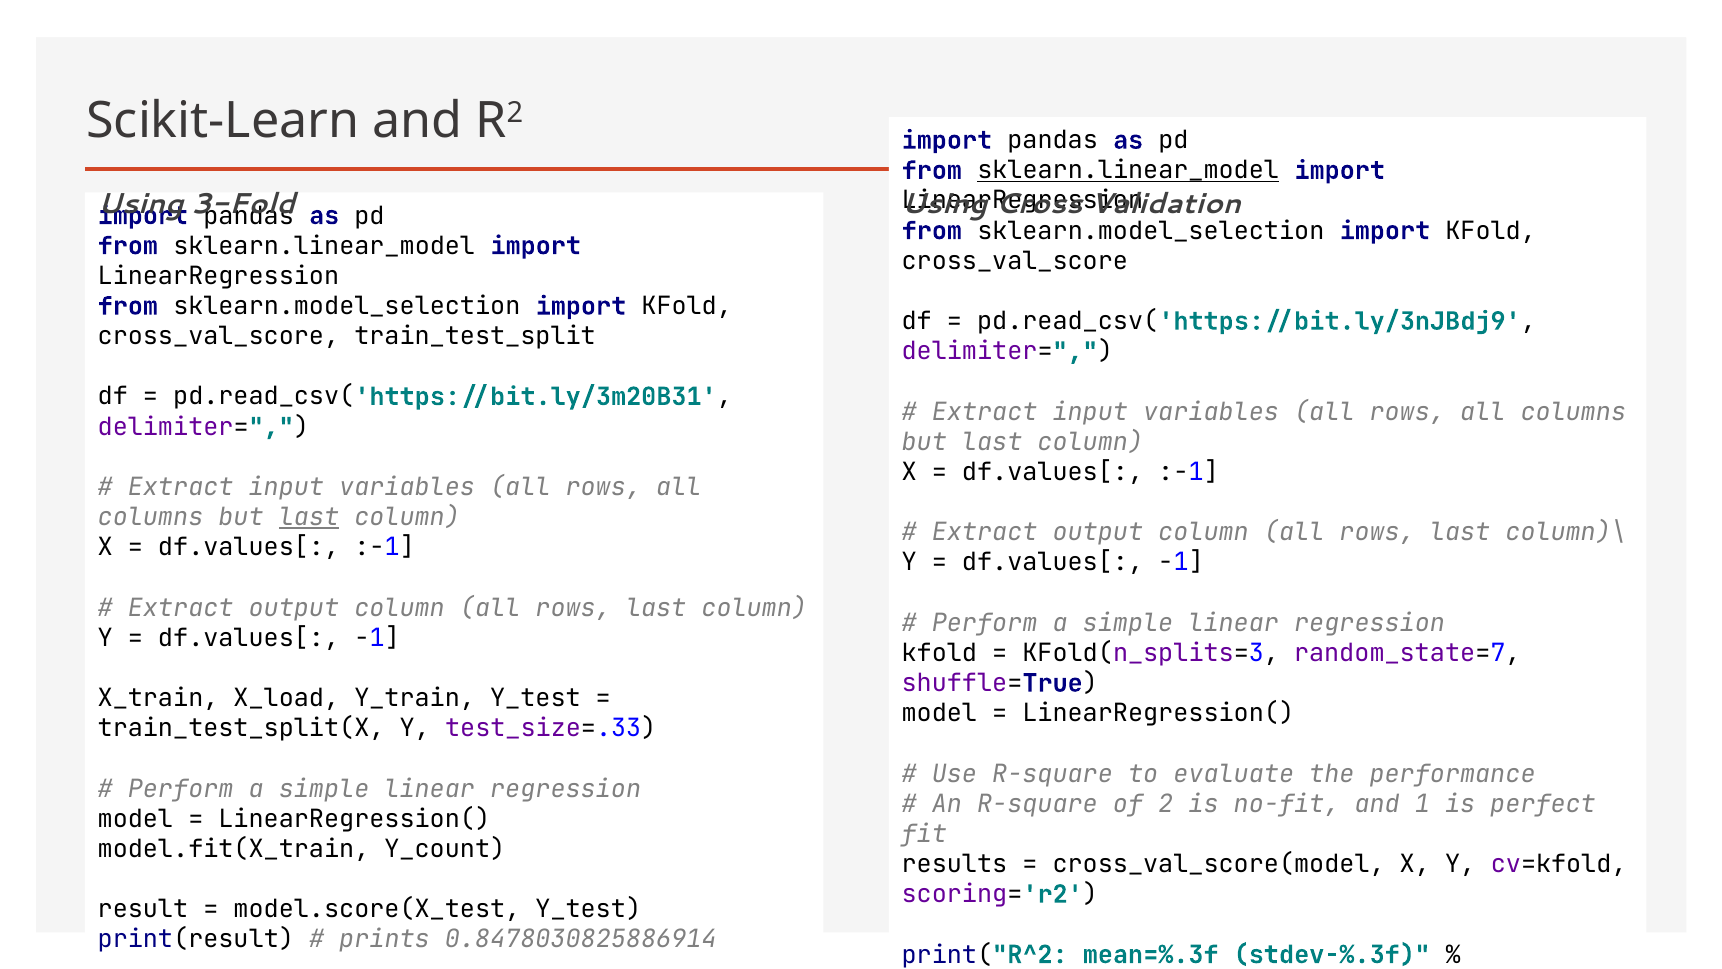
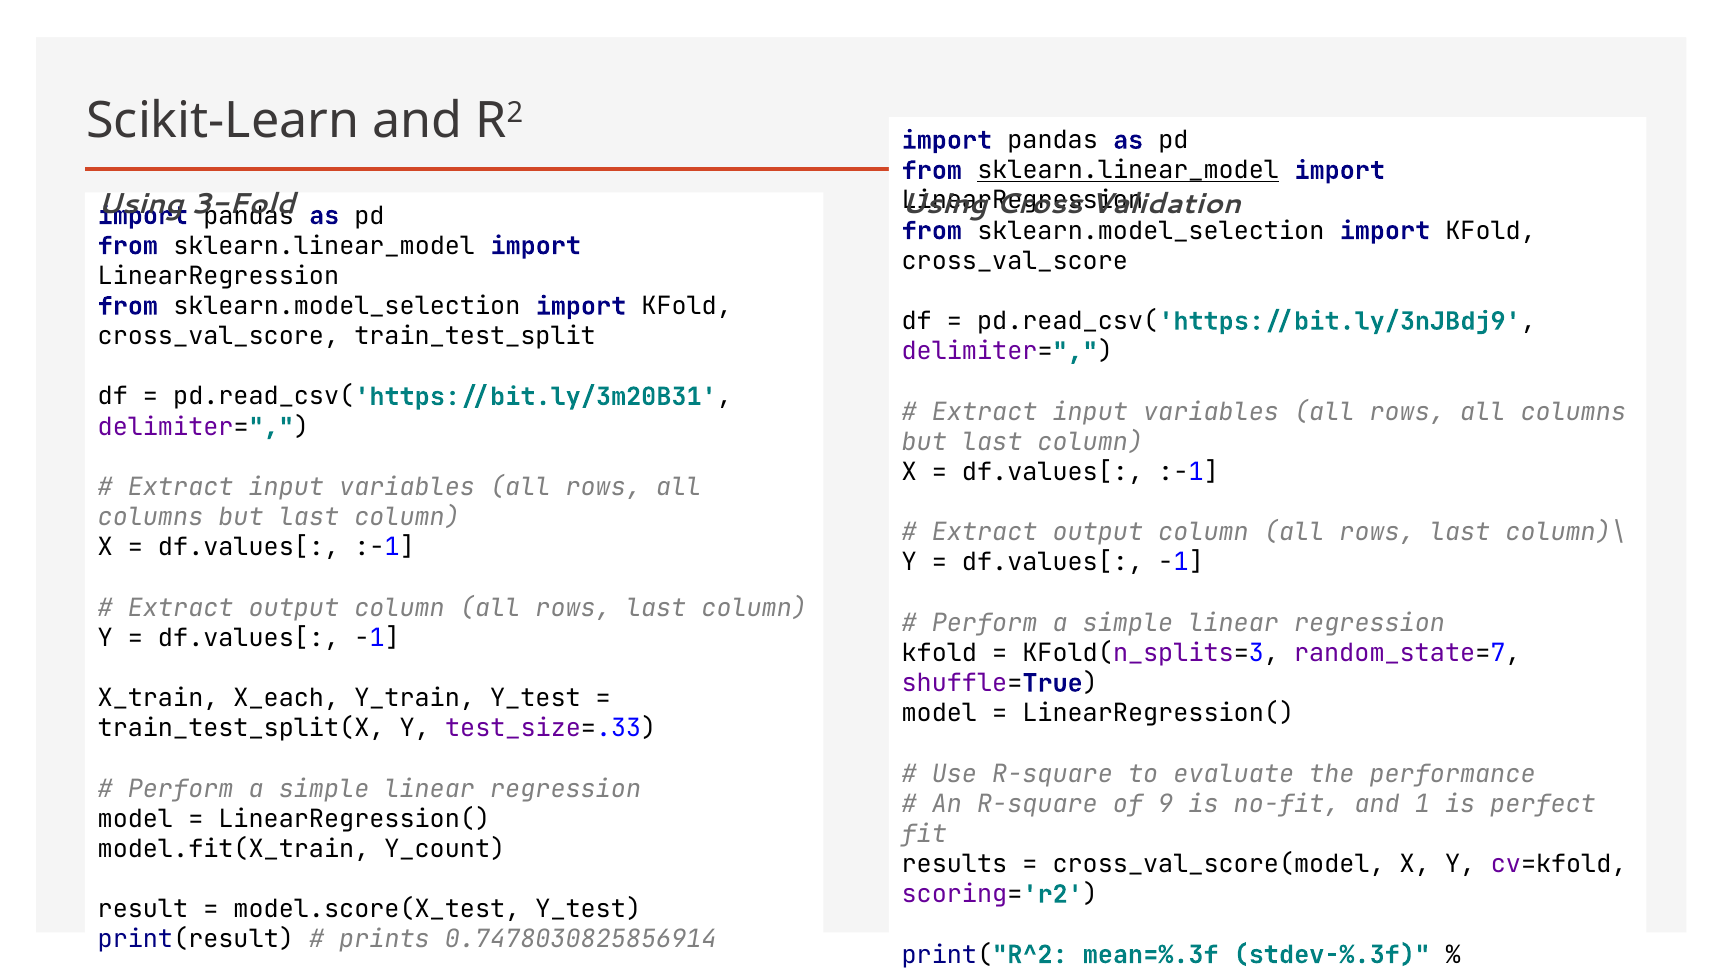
last underline: present -> none (309, 517)
X_load: X_load -> X_each (286, 698)
2: 2 -> 9 (1166, 804)
0.8478030825886914: 0.8478030825886914 -> 0.7478030825856914 (581, 939)
